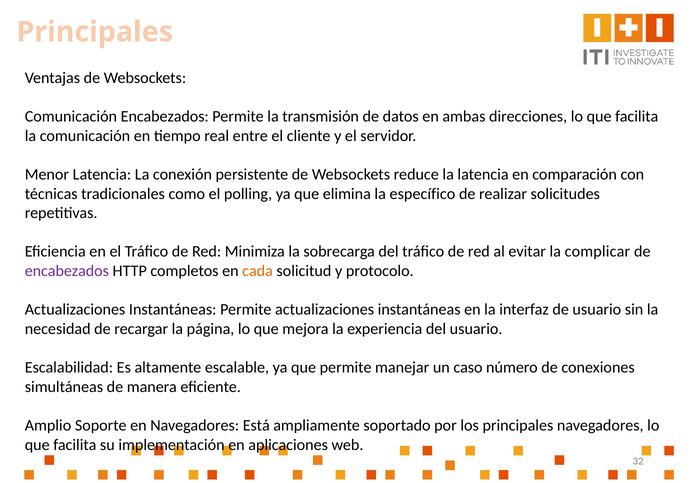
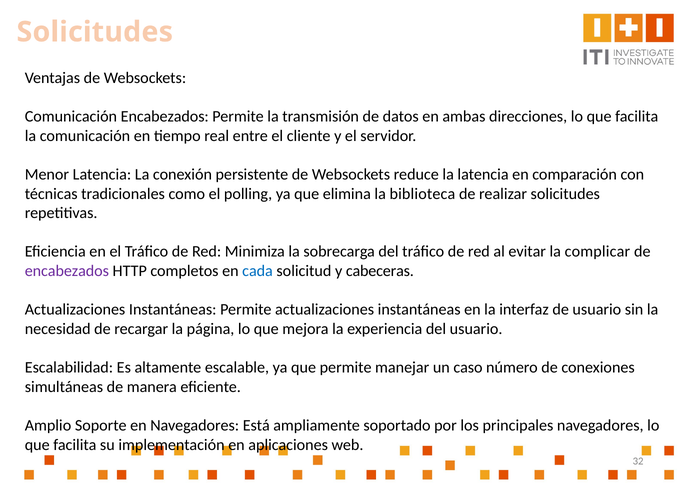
Principales: Principales -> Solicitudes (95, 32)
específico: específico -> biblioteca (422, 194)
cada colour: orange -> blue (258, 271)
protocolo: protocolo -> cabeceras (380, 271)
